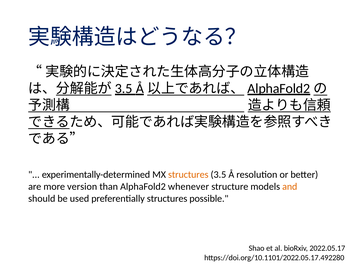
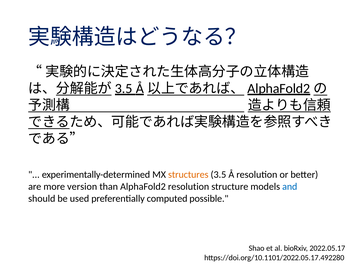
AlphaFold2 whenever: whenever -> resolution (189, 186)
and colour: orange -> blue (290, 186)
preferentially structures: structures -> computed (167, 198)
